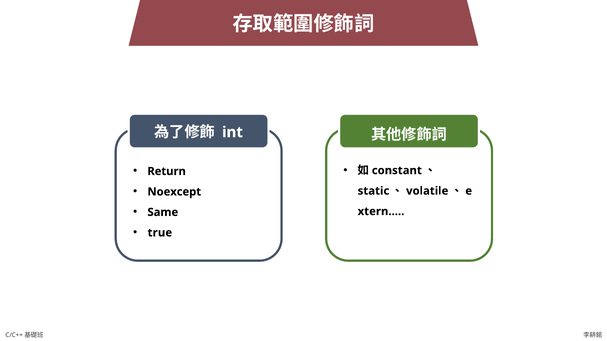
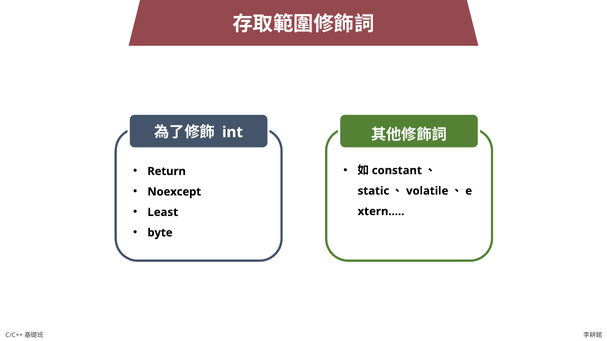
Same: Same -> Least (163, 212)
true: true -> byte (160, 233)
